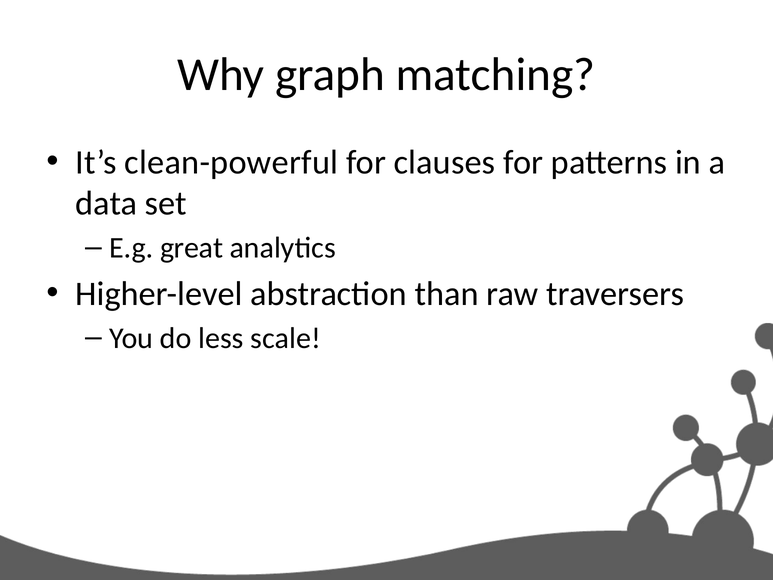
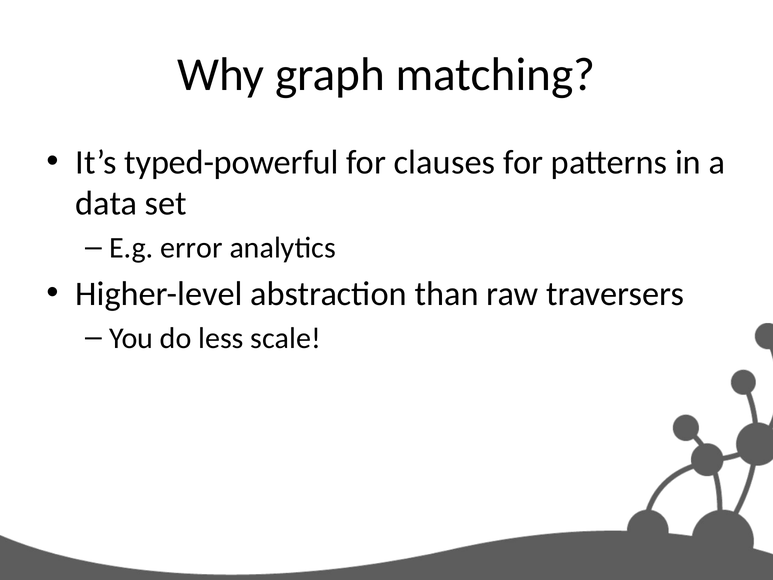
clean-powerful: clean-powerful -> typed-powerful (232, 162)
great: great -> error (191, 248)
